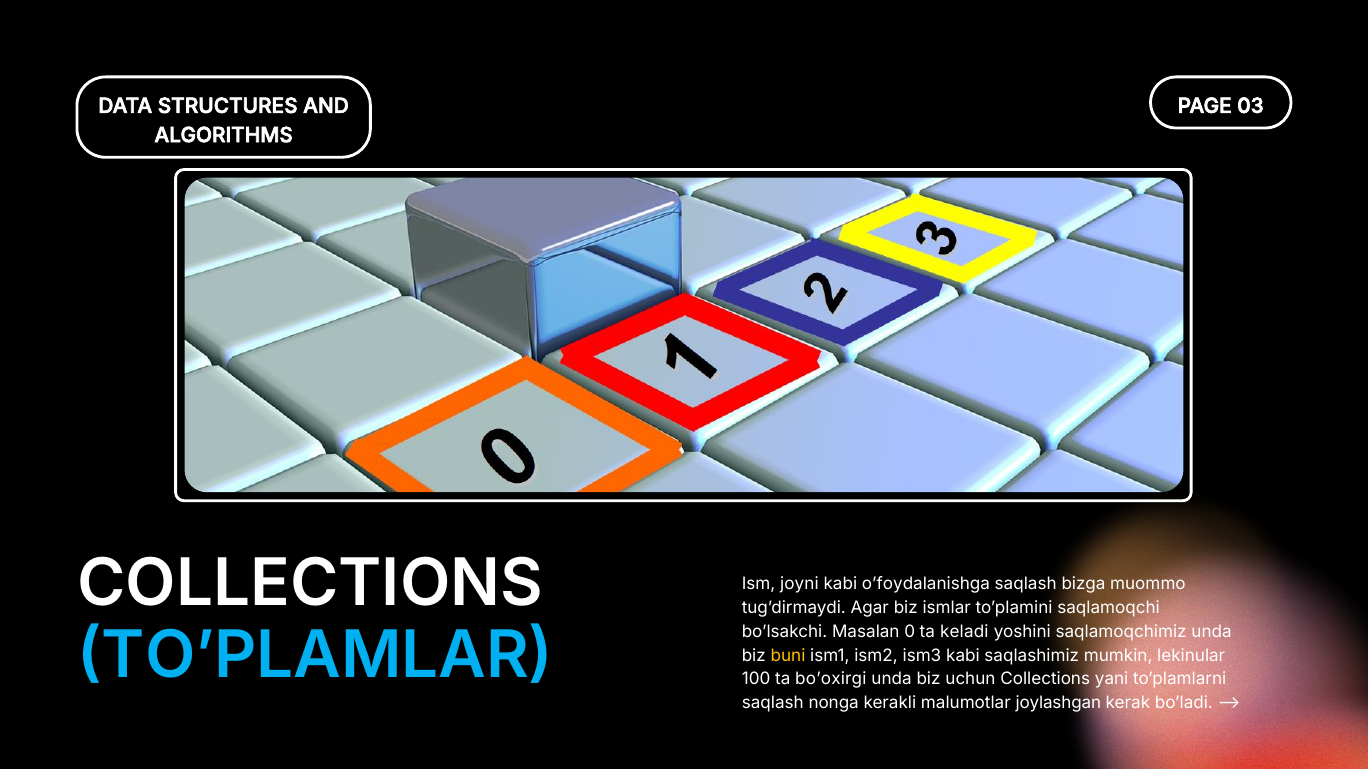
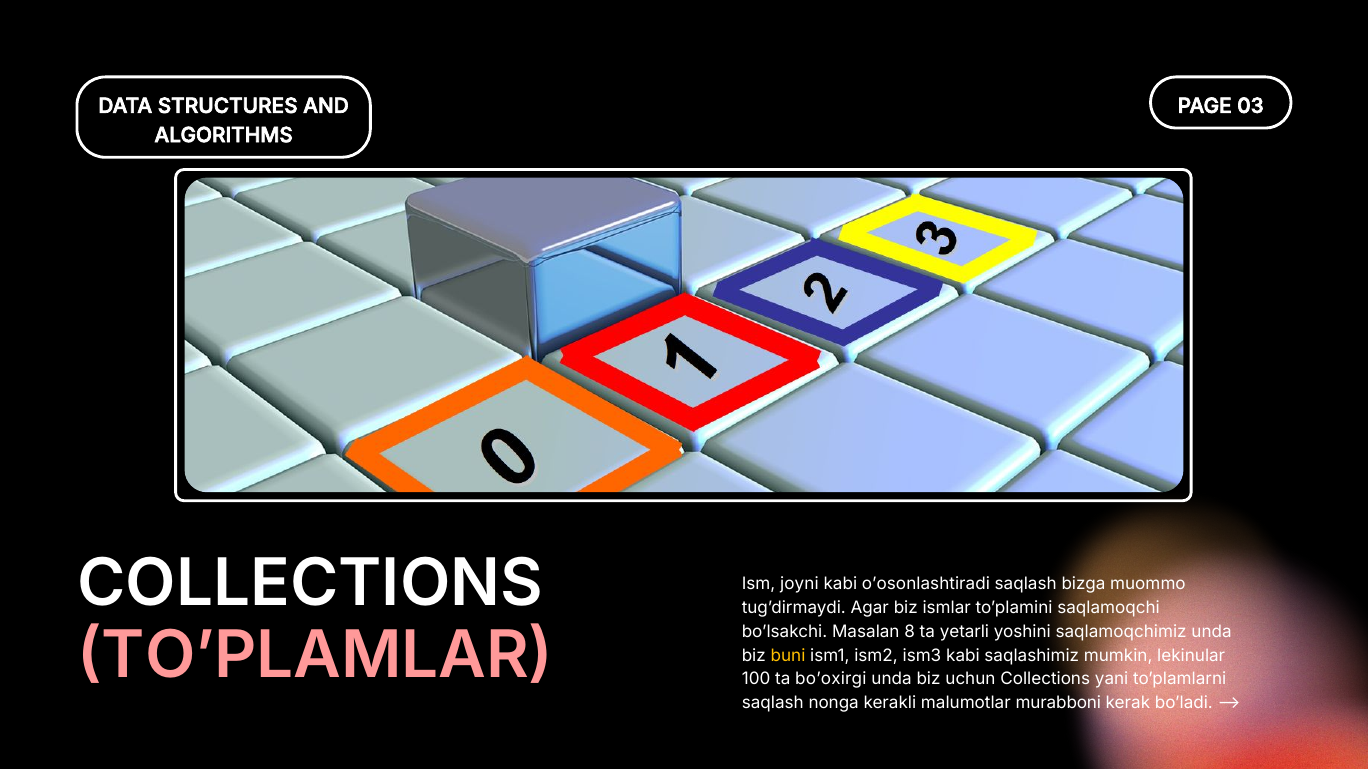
o’foydalanishga: o’foydalanishga -> o’osonlashtiradi (926, 584)
0: 0 -> 8 (910, 632)
keladi: keladi -> yetarli (964, 632)
TO’PLAMLAR colour: light blue -> pink (315, 656)
joylashgan: joylashgan -> murabboni (1058, 704)
